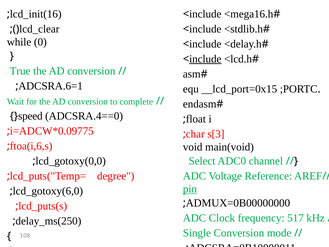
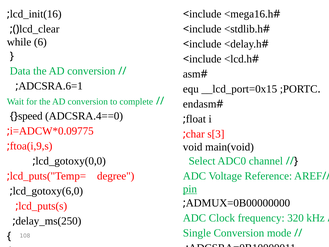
0: 0 -> 6 (40, 42)
include underline: present -> none (205, 59)
True: True -> Data (20, 71)
ftoa(i,6,s: ftoa(i,6,s -> ftoa(i,9,s (31, 146)
517: 517 -> 320 (296, 218)
